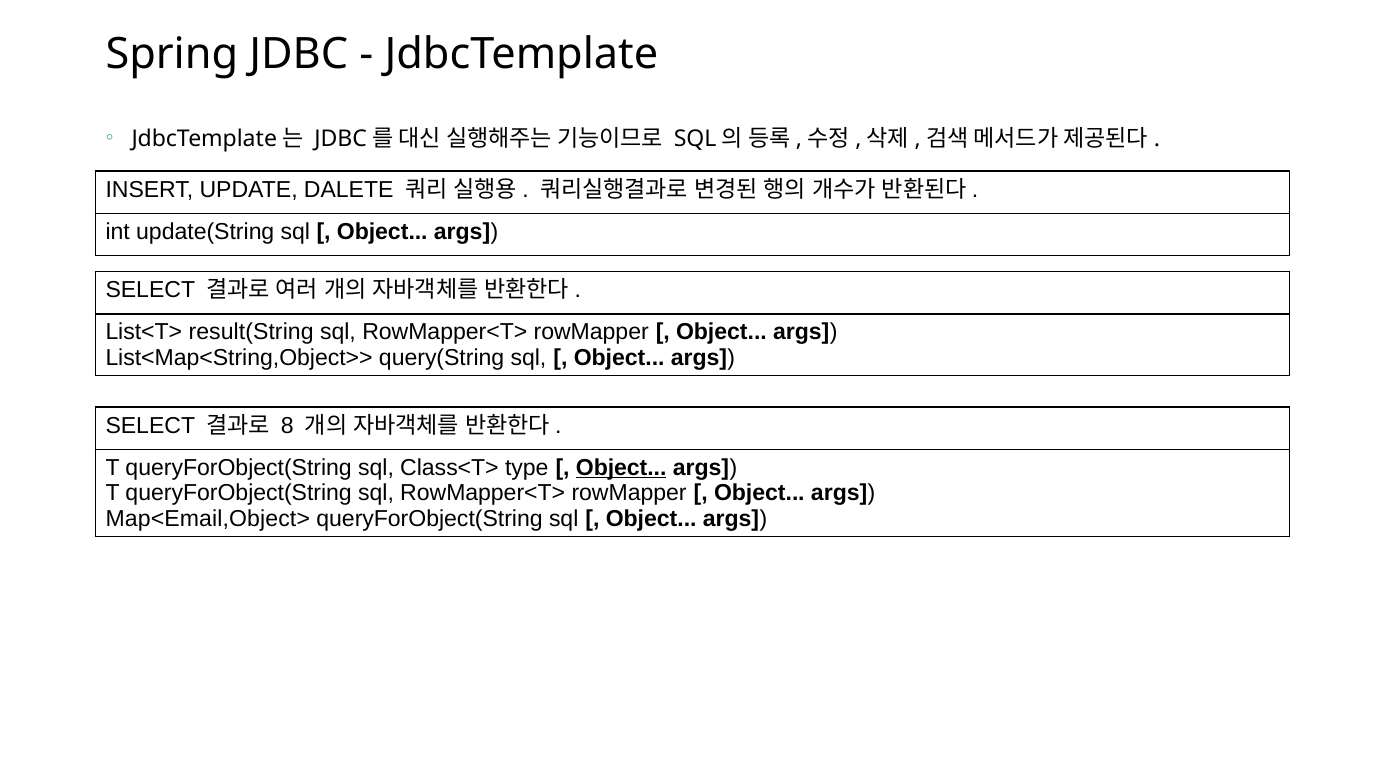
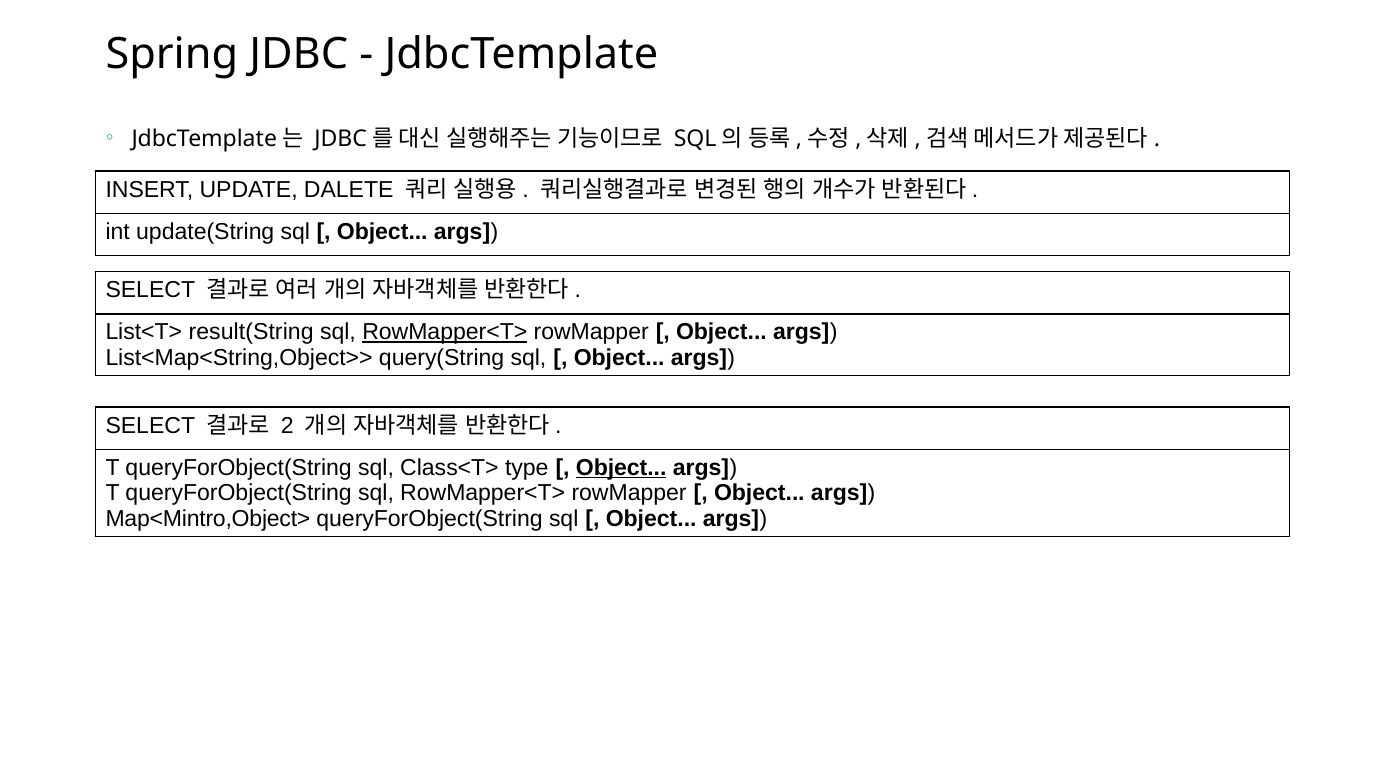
RowMapper<T> underline: none -> present (445, 332)
8: 8 -> 2 (287, 425)
Map<Email,Object>: Map<Email,Object> -> Map<Mintro,Object> (208, 519)
